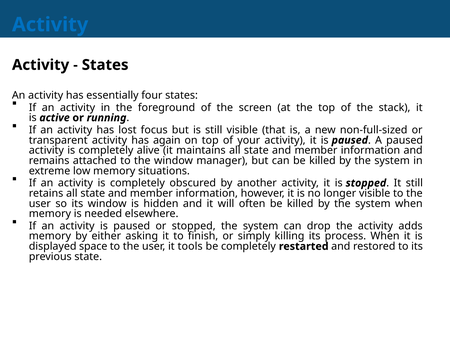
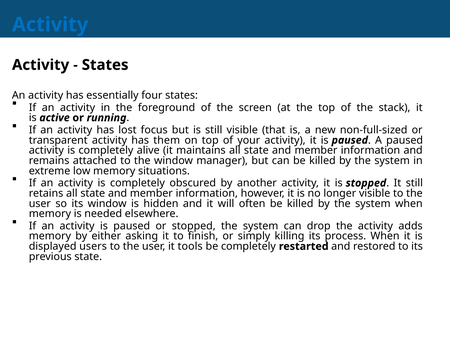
again: again -> them (167, 140)
space: space -> users (93, 246)
